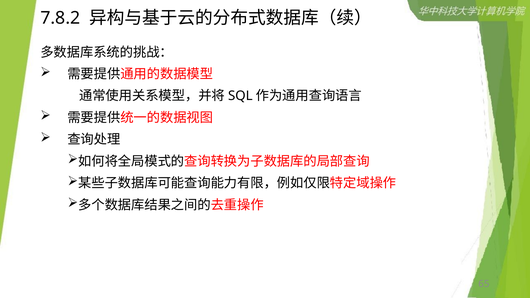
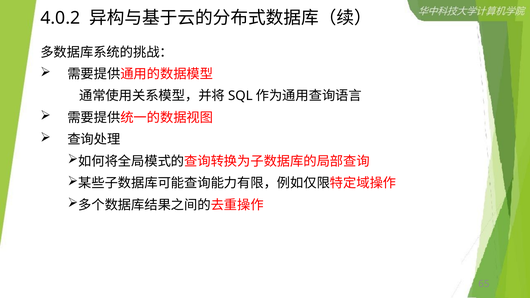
7.8.2: 7.8.2 -> 4.0.2 (60, 18)
